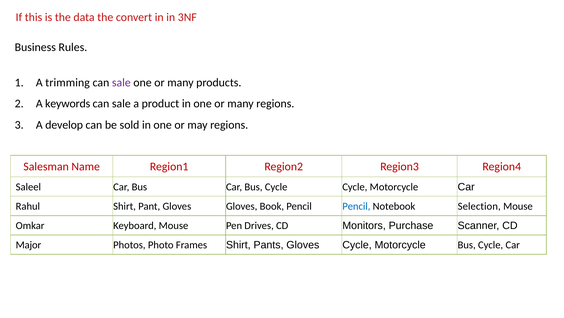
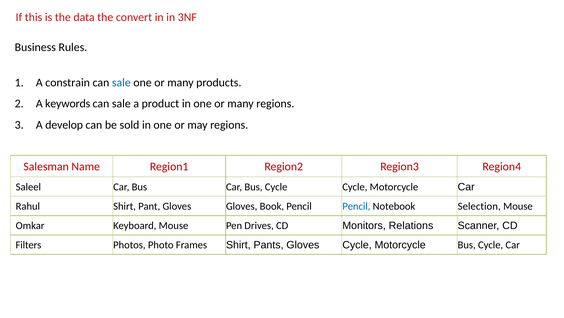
trimming: trimming -> constrain (68, 82)
sale colour: purple -> blue (121, 82)
Purchase: Purchase -> Relations (411, 225)
Major: Major -> Filters (28, 244)
